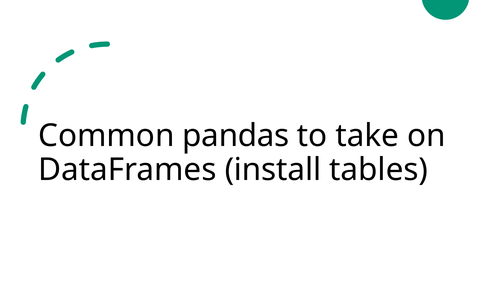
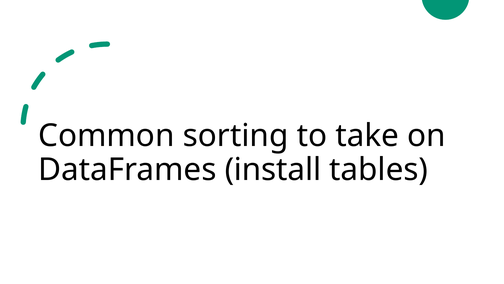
pandas: pandas -> sorting (236, 135)
